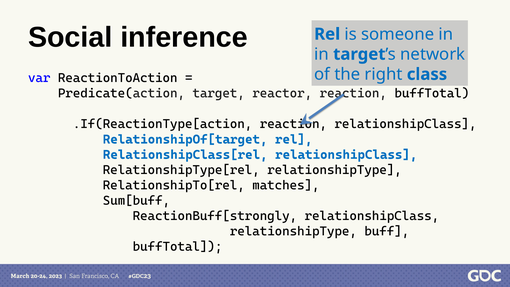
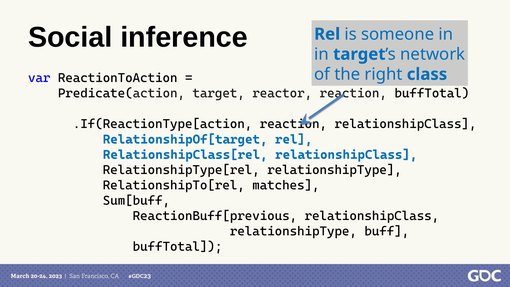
ReactionBuff[strongly: ReactionBuff[strongly -> ReactionBuff[previous (215, 216)
